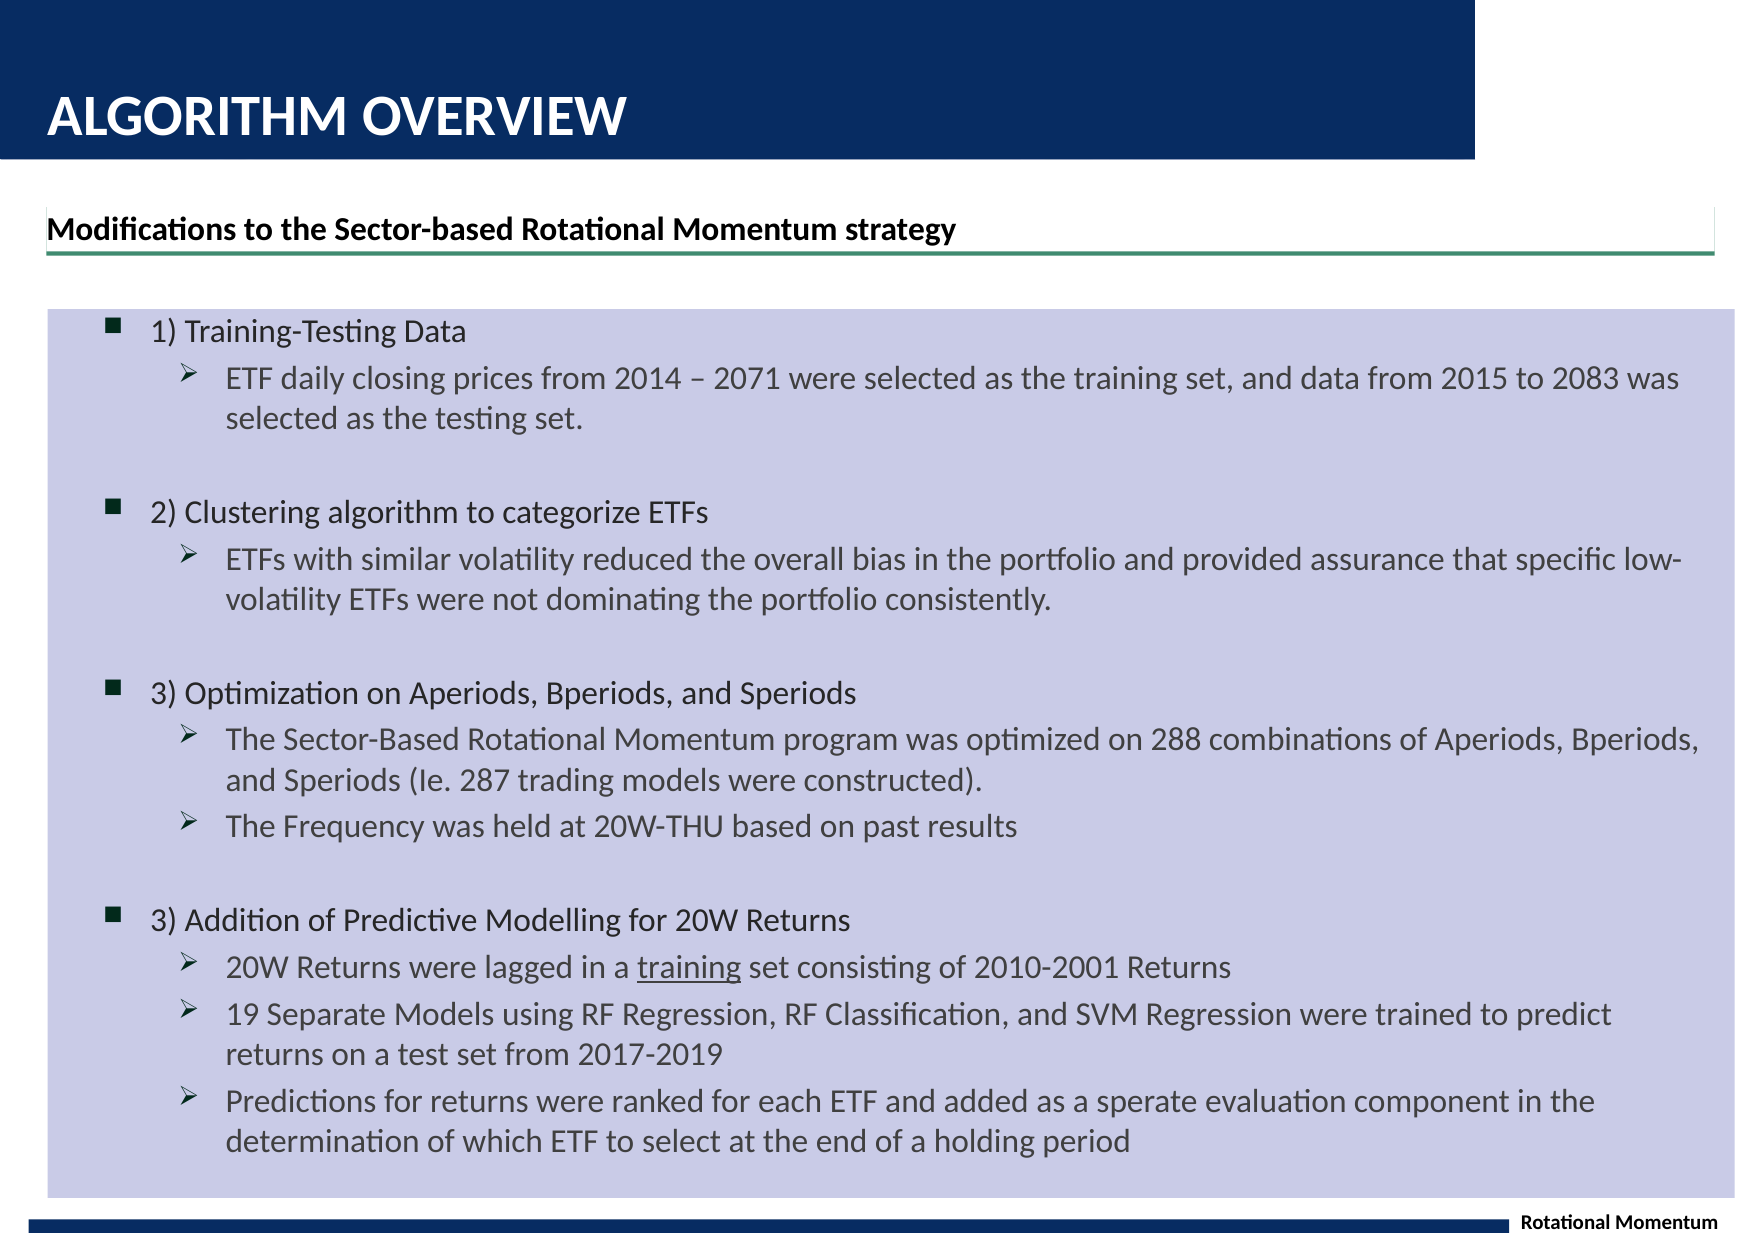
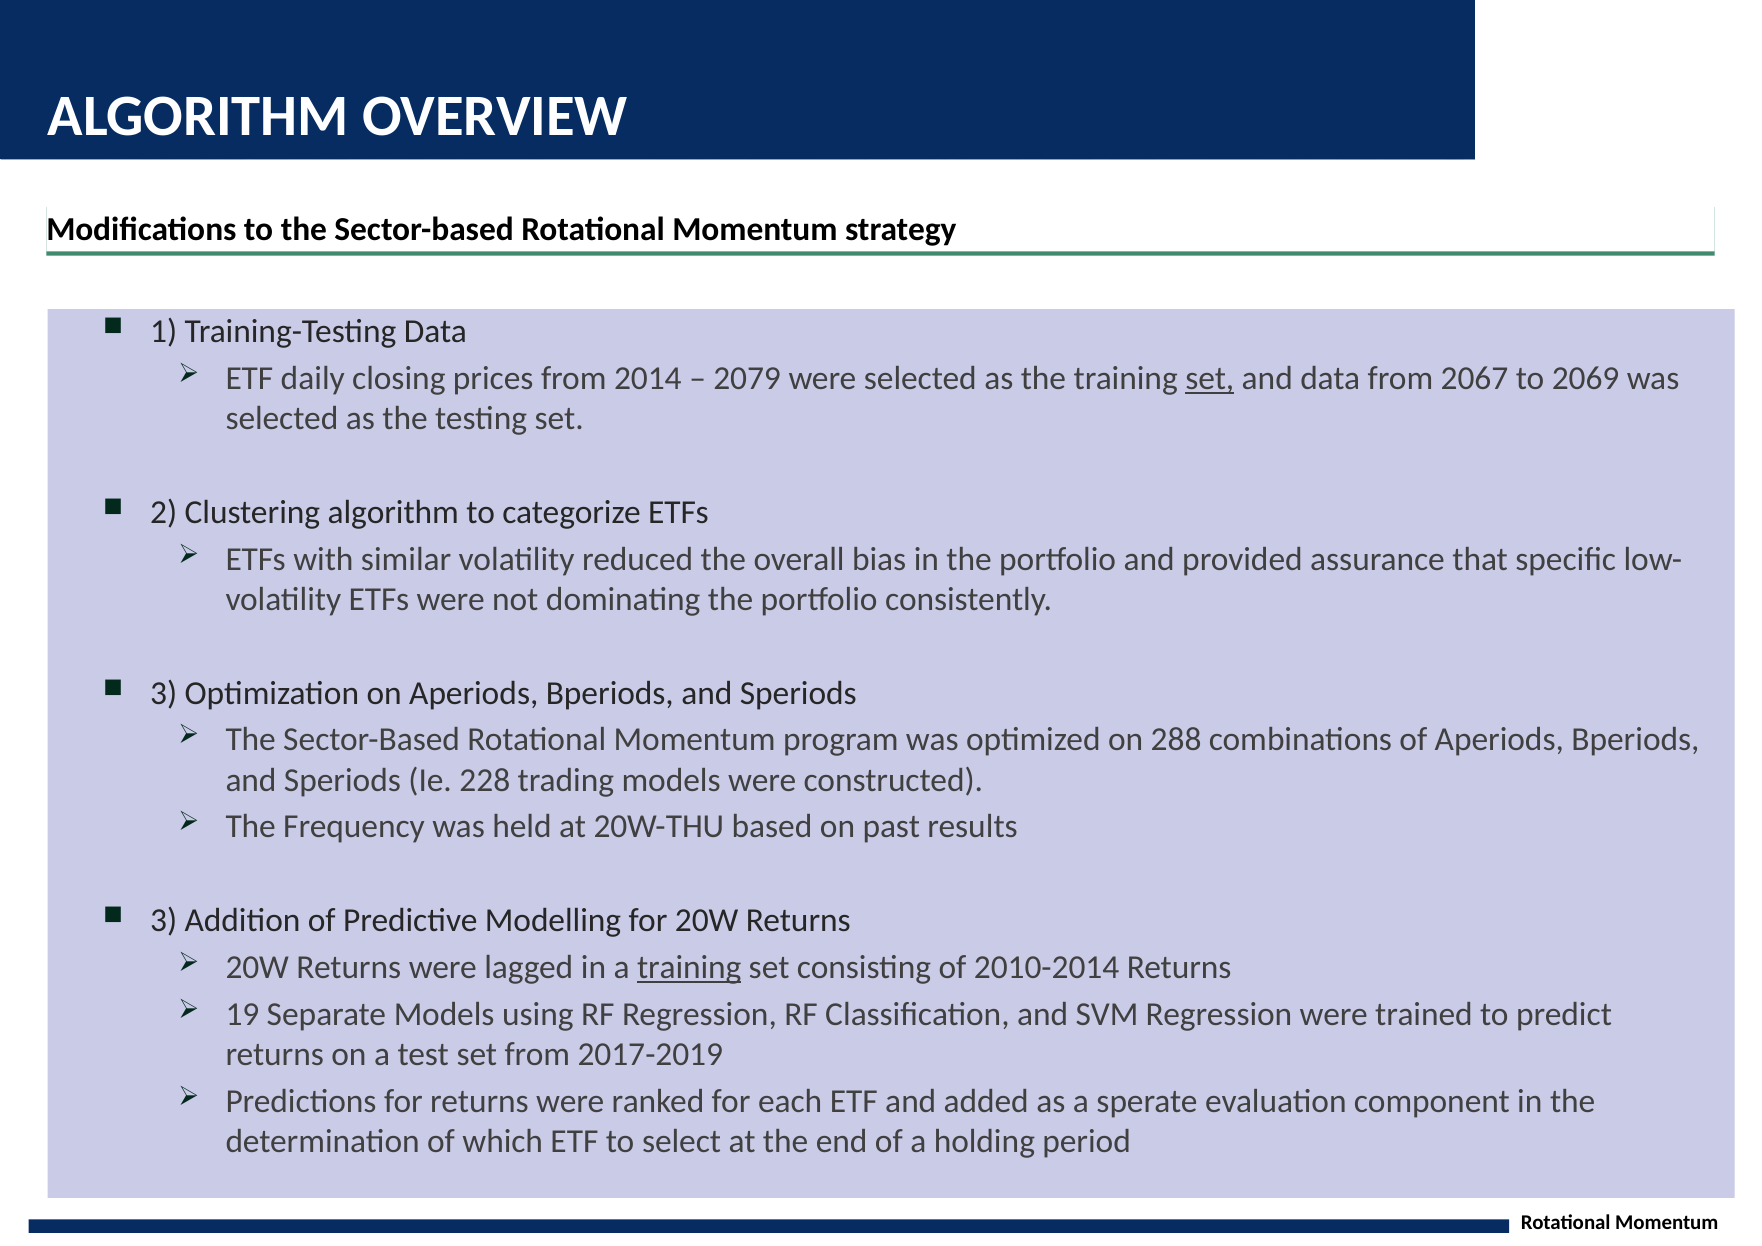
2071: 2071 -> 2079 (747, 378)
set underline: none -> present (1210, 378)
2015: 2015 -> 2067 (1475, 378)
2083: 2083 -> 2069 (1586, 378)
287: 287 -> 228 (485, 780)
2010-2001: 2010-2001 -> 2010-2014 (1047, 967)
